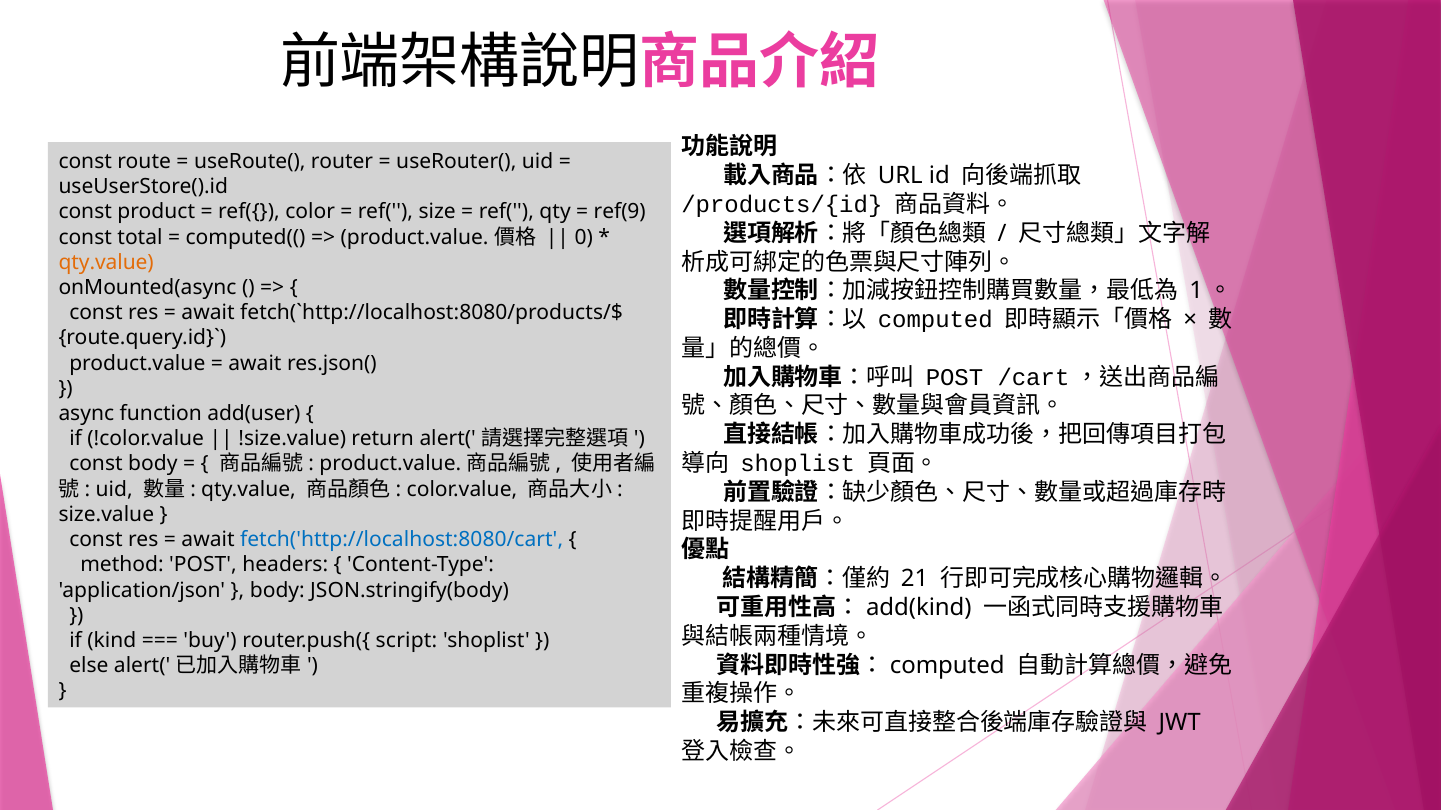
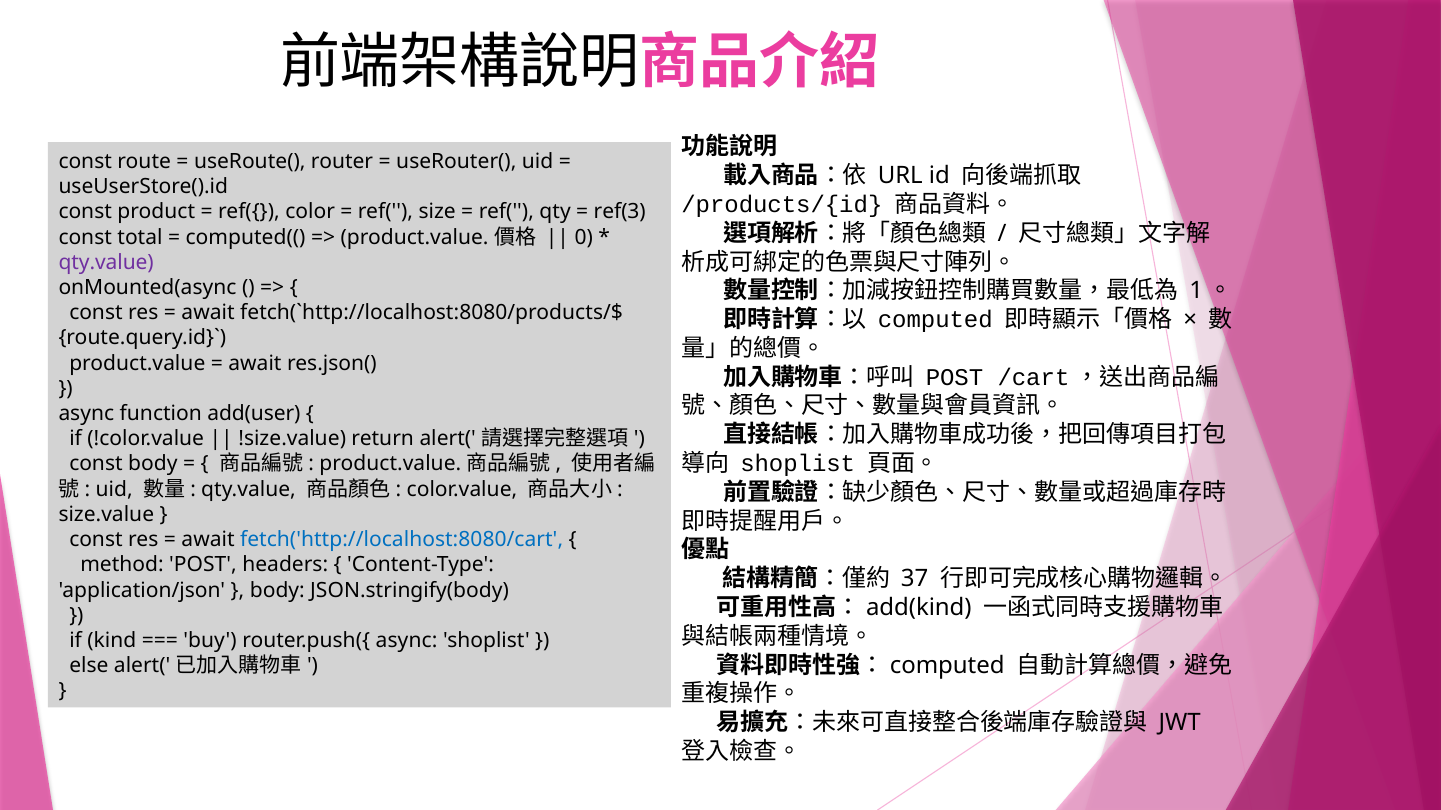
ref(9: ref(9 -> ref(3 (620, 212)
qty.value colour: orange -> purple (106, 262)
21: 21 -> 37 (915, 579)
router.push({ script: script -> async (407, 641)
